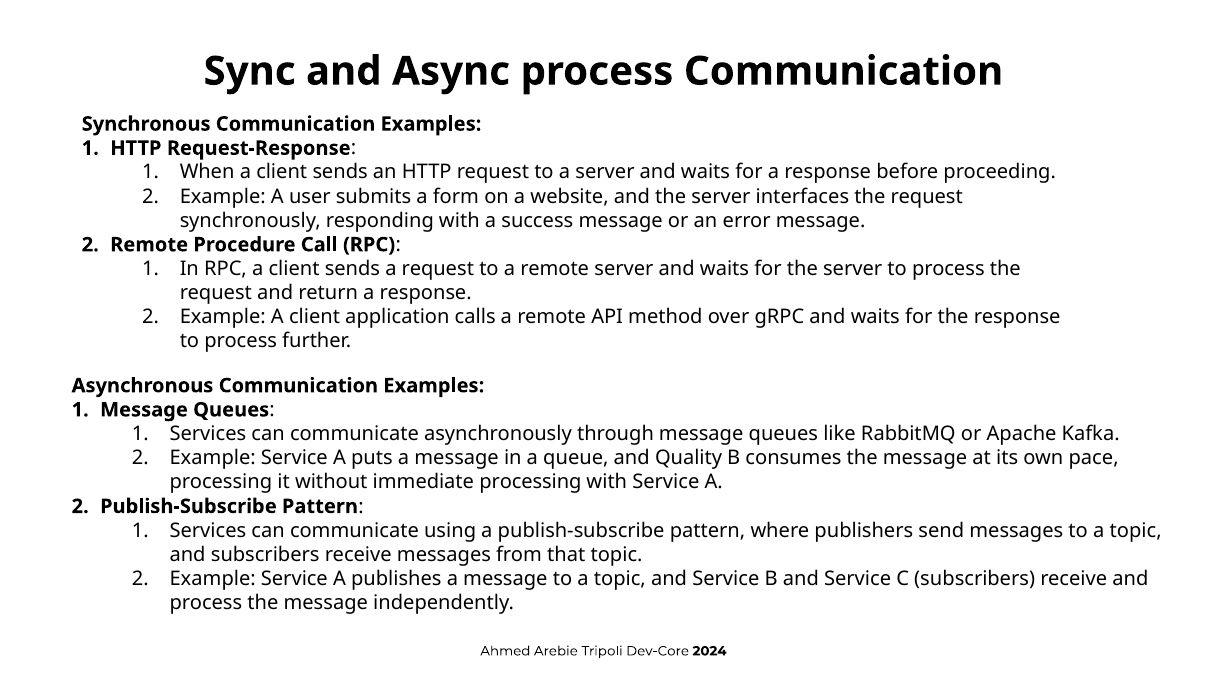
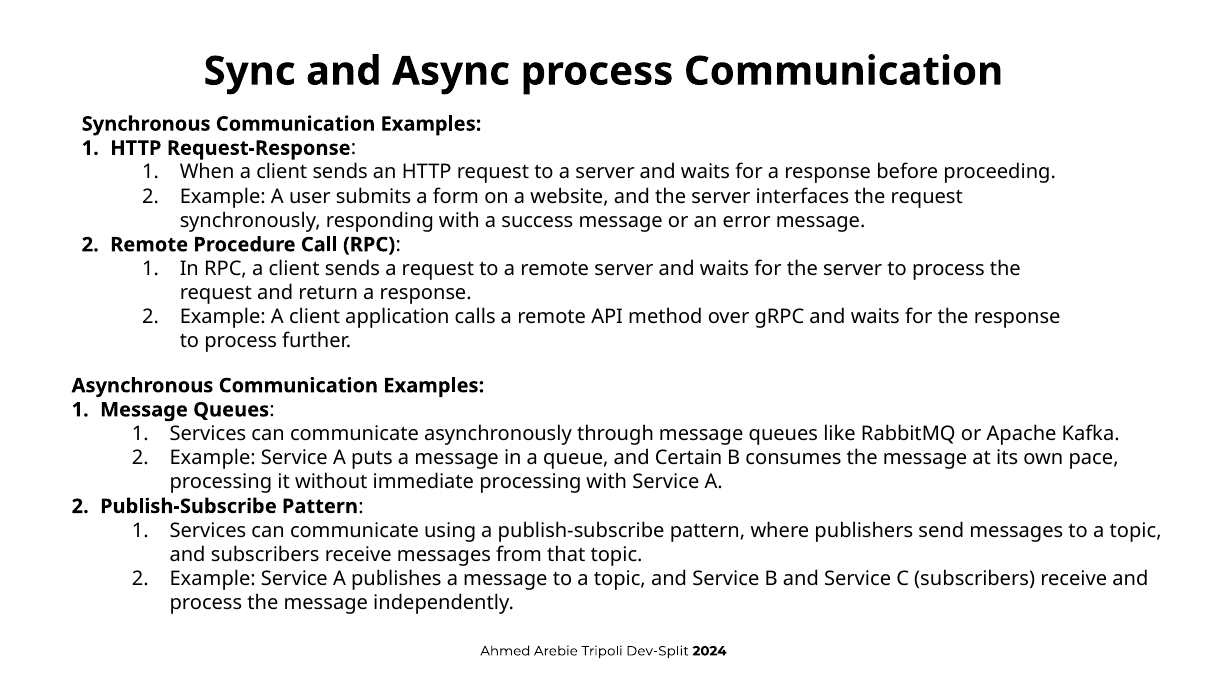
Quality: Quality -> Certain (689, 458)
Dev-Core: Dev-Core -> Dev-Split (657, 651)
